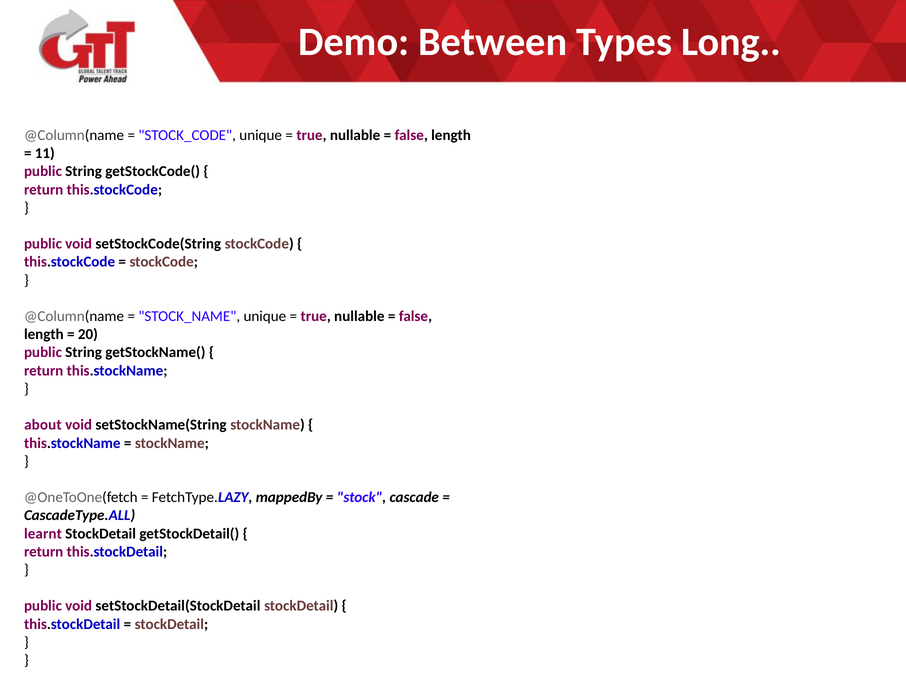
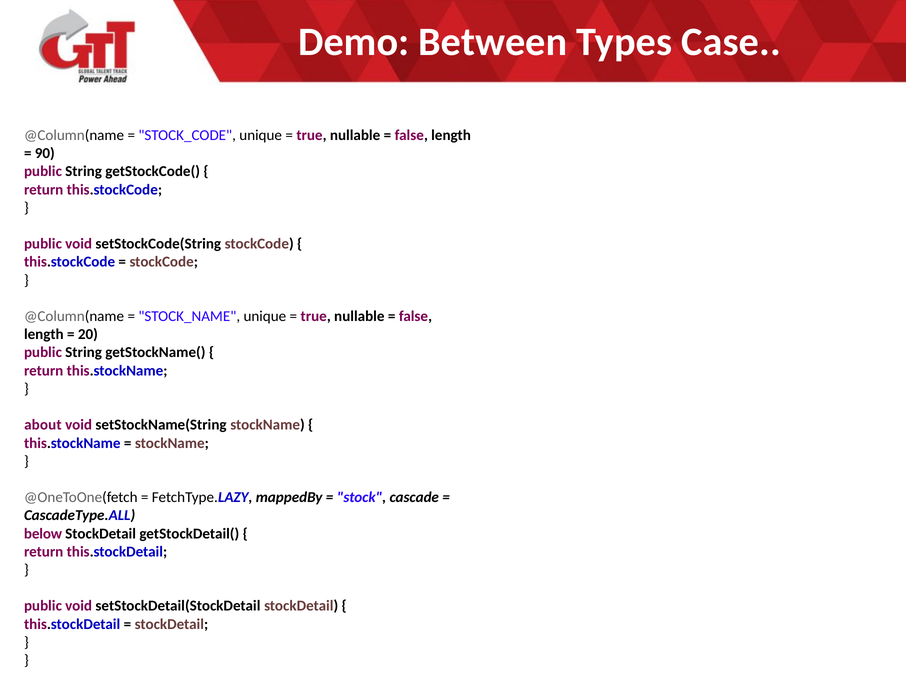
Long: Long -> Case (731, 42)
11: 11 -> 90 (45, 153)
learnt: learnt -> below (43, 534)
